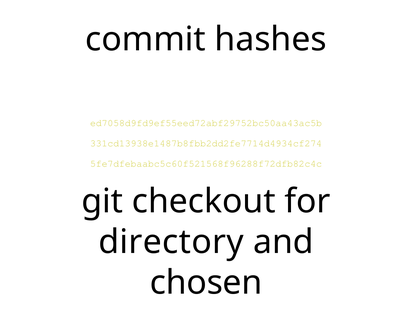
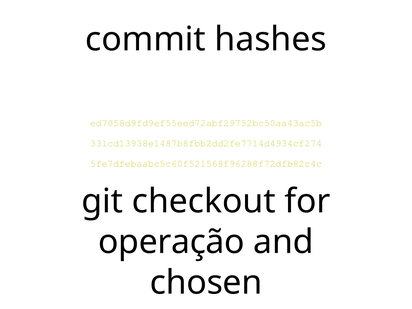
directory: directory -> operação (171, 242)
